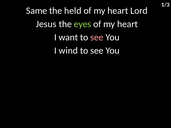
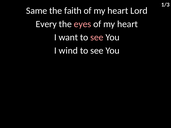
held: held -> faith (73, 11)
Jesus: Jesus -> Every (46, 24)
eyes colour: light green -> pink (83, 24)
